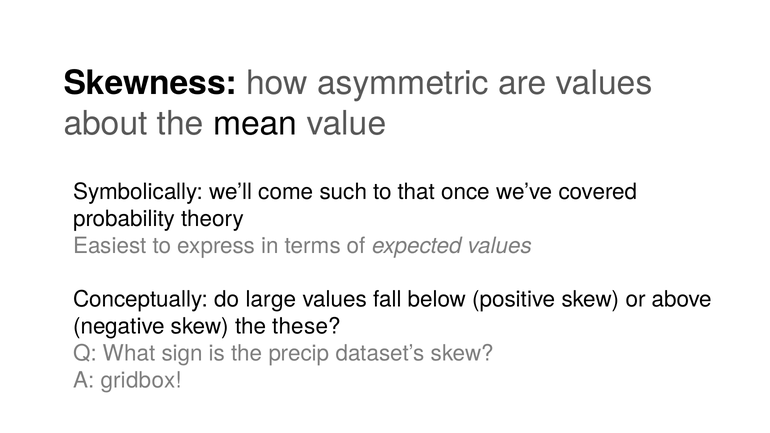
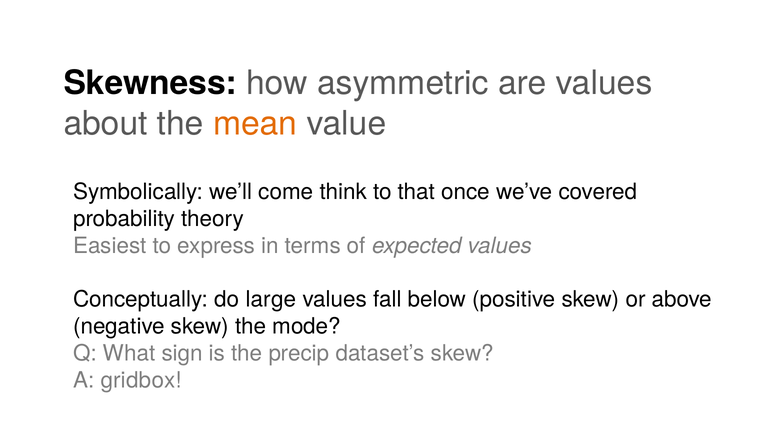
mean colour: black -> orange (255, 124)
such: such -> think (343, 192)
these: these -> mode (307, 326)
